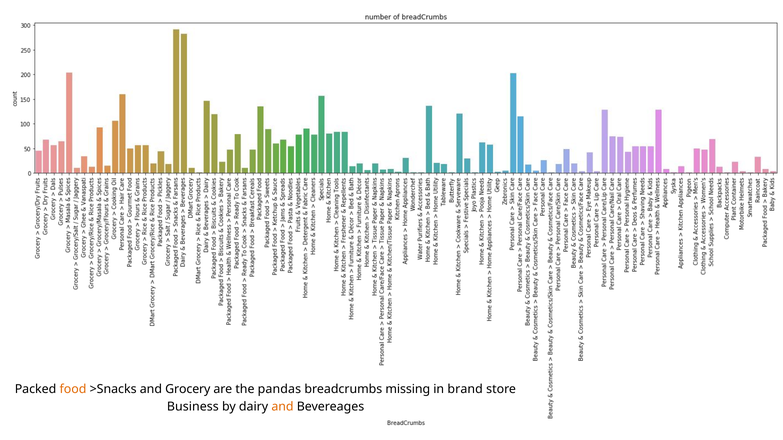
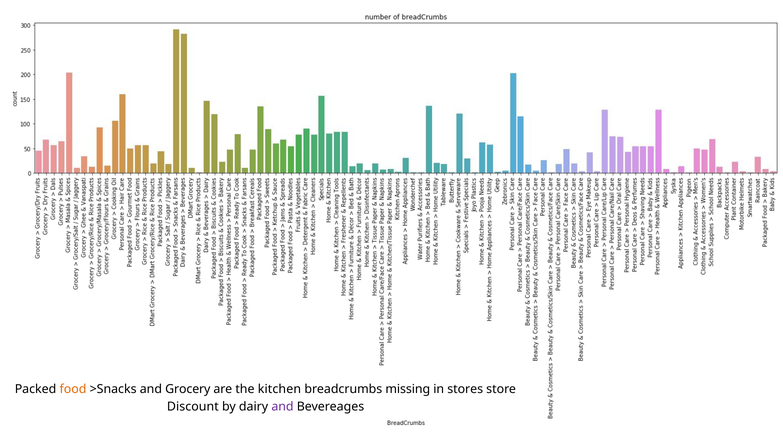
pandas: pandas -> kitchen (279, 390)
brand: brand -> stores (465, 390)
Business: Business -> Discount (193, 407)
and colour: orange -> purple (282, 407)
